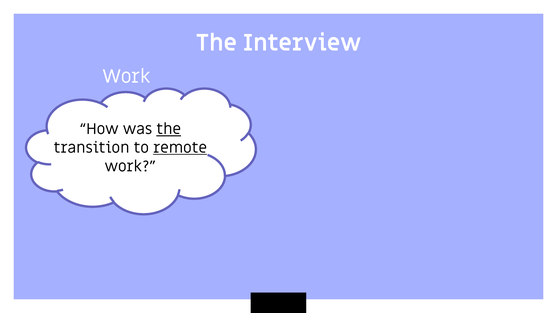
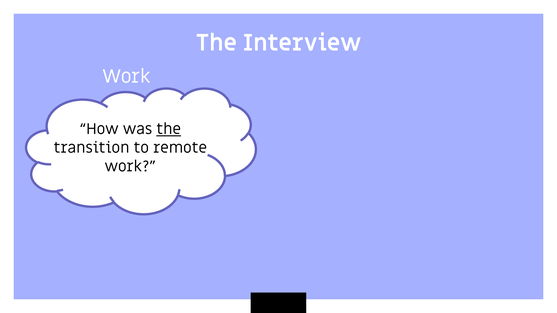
remote underline: present -> none (180, 148)
